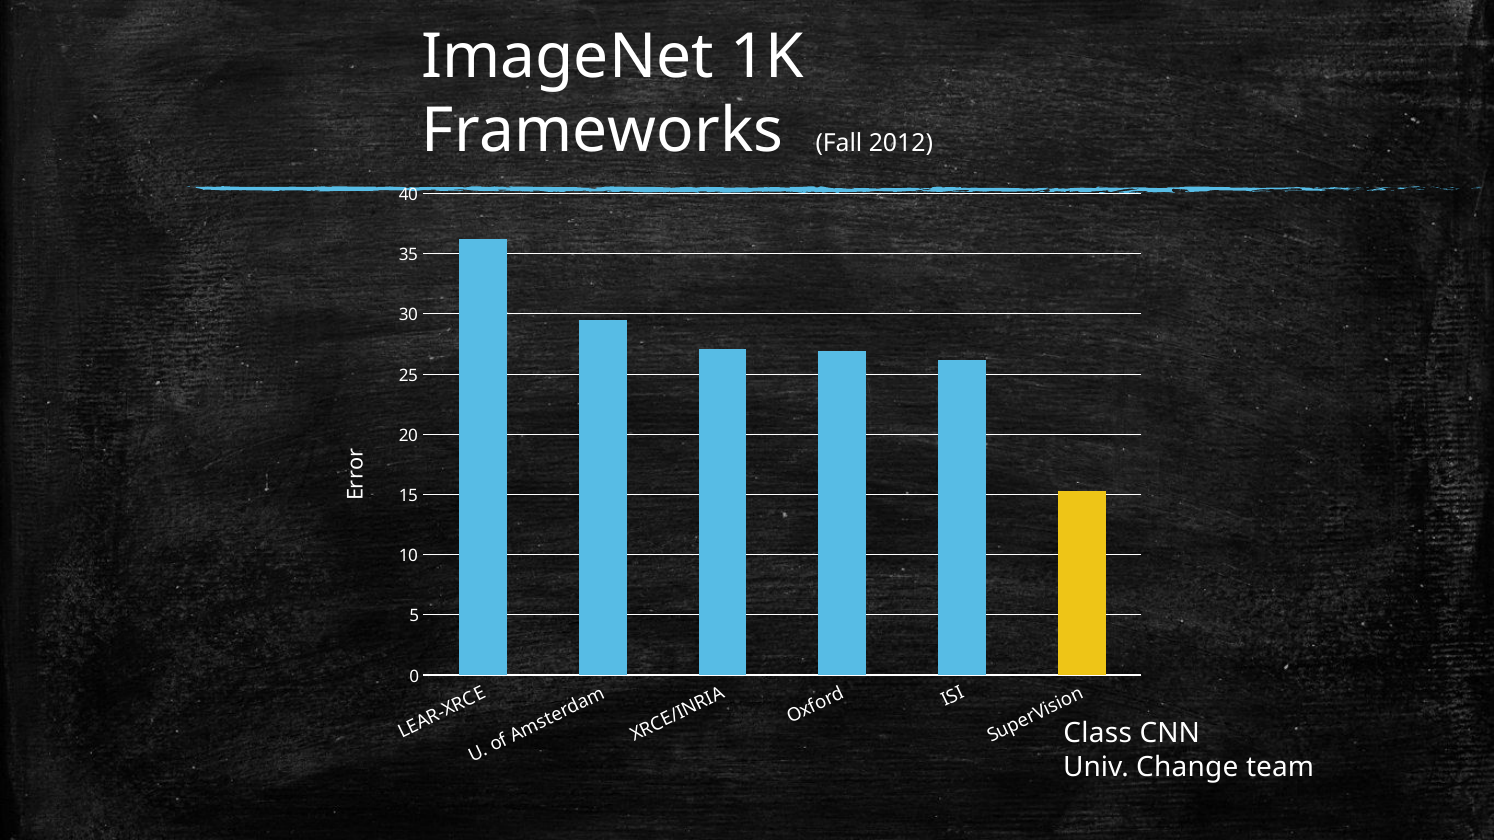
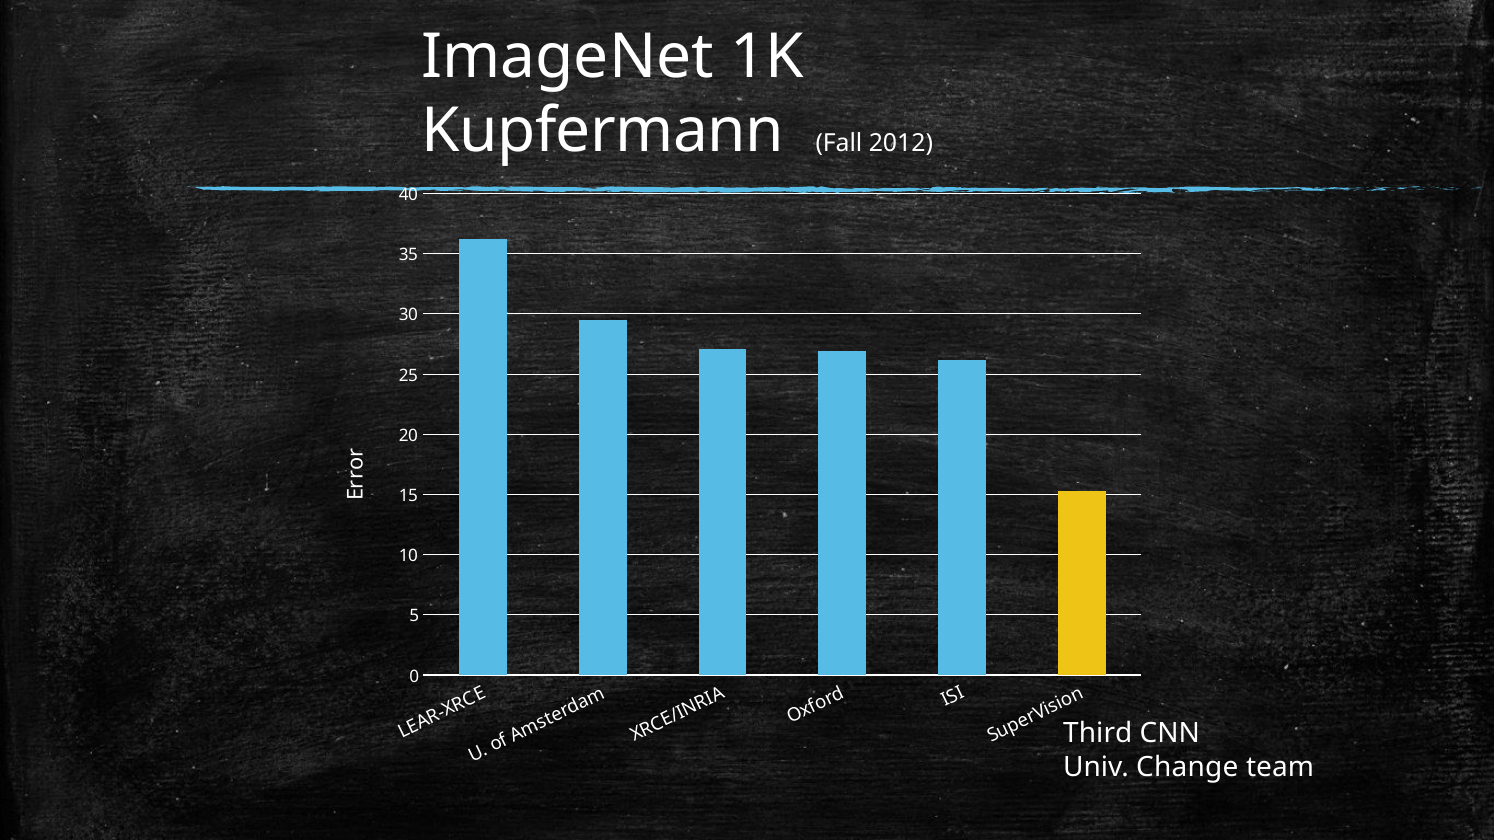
Frameworks: Frameworks -> Kupfermann (603, 131)
Class: Class -> Third (1098, 734)
